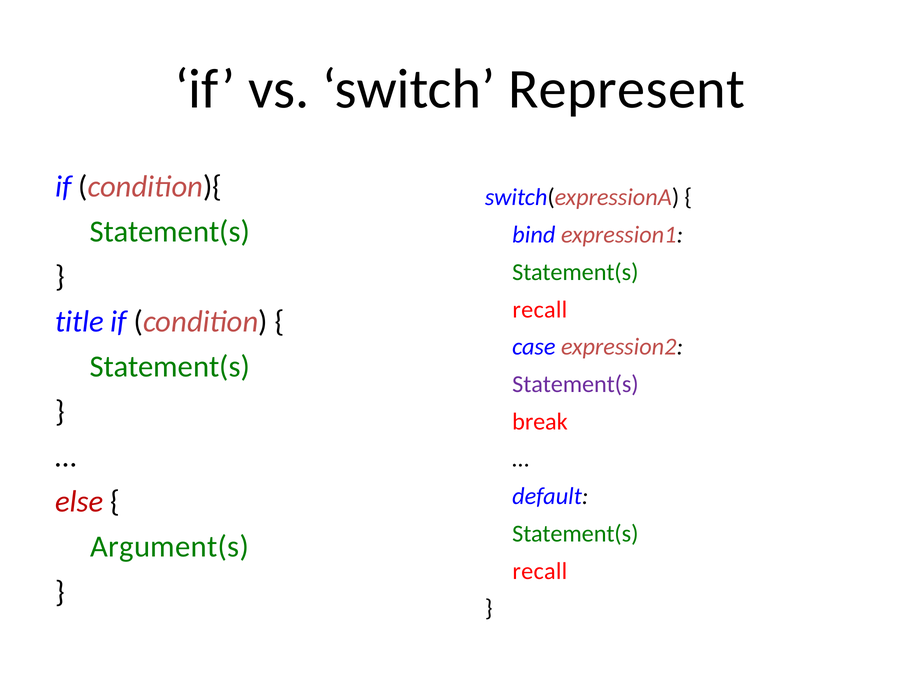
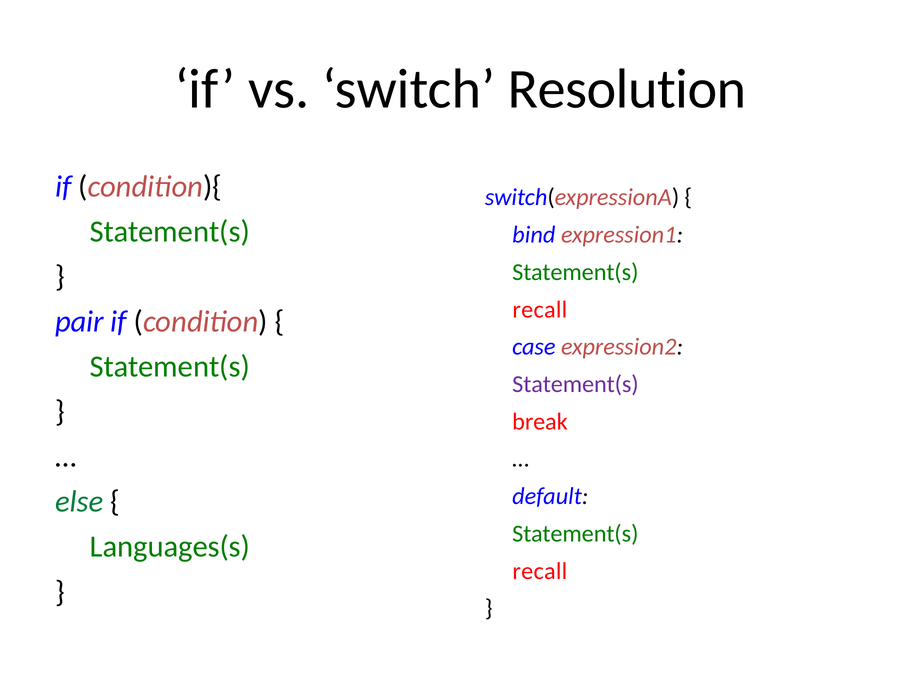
Represent: Represent -> Resolution (627, 89)
title: title -> pair (79, 321)
else colour: red -> green (79, 502)
Argument(s: Argument(s -> Languages(s (170, 547)
